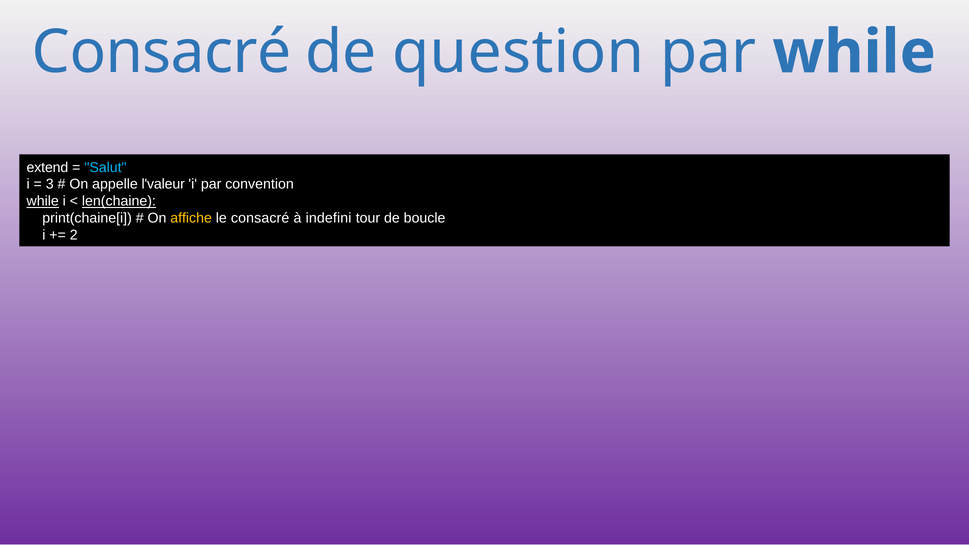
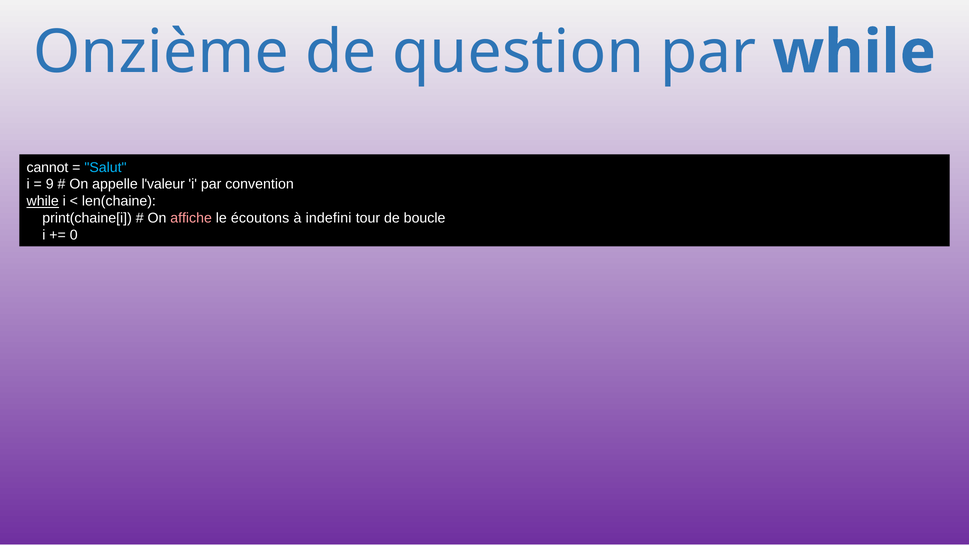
Consacré: Consacré -> Onzième (161, 52)
extend: extend -> cannot (47, 167)
3: 3 -> 9 (50, 184)
len(chaine underline: present -> none (119, 201)
affiche colour: yellow -> pink (191, 218)
le consacré: consacré -> écoutons (260, 218)
2: 2 -> 0 (74, 235)
